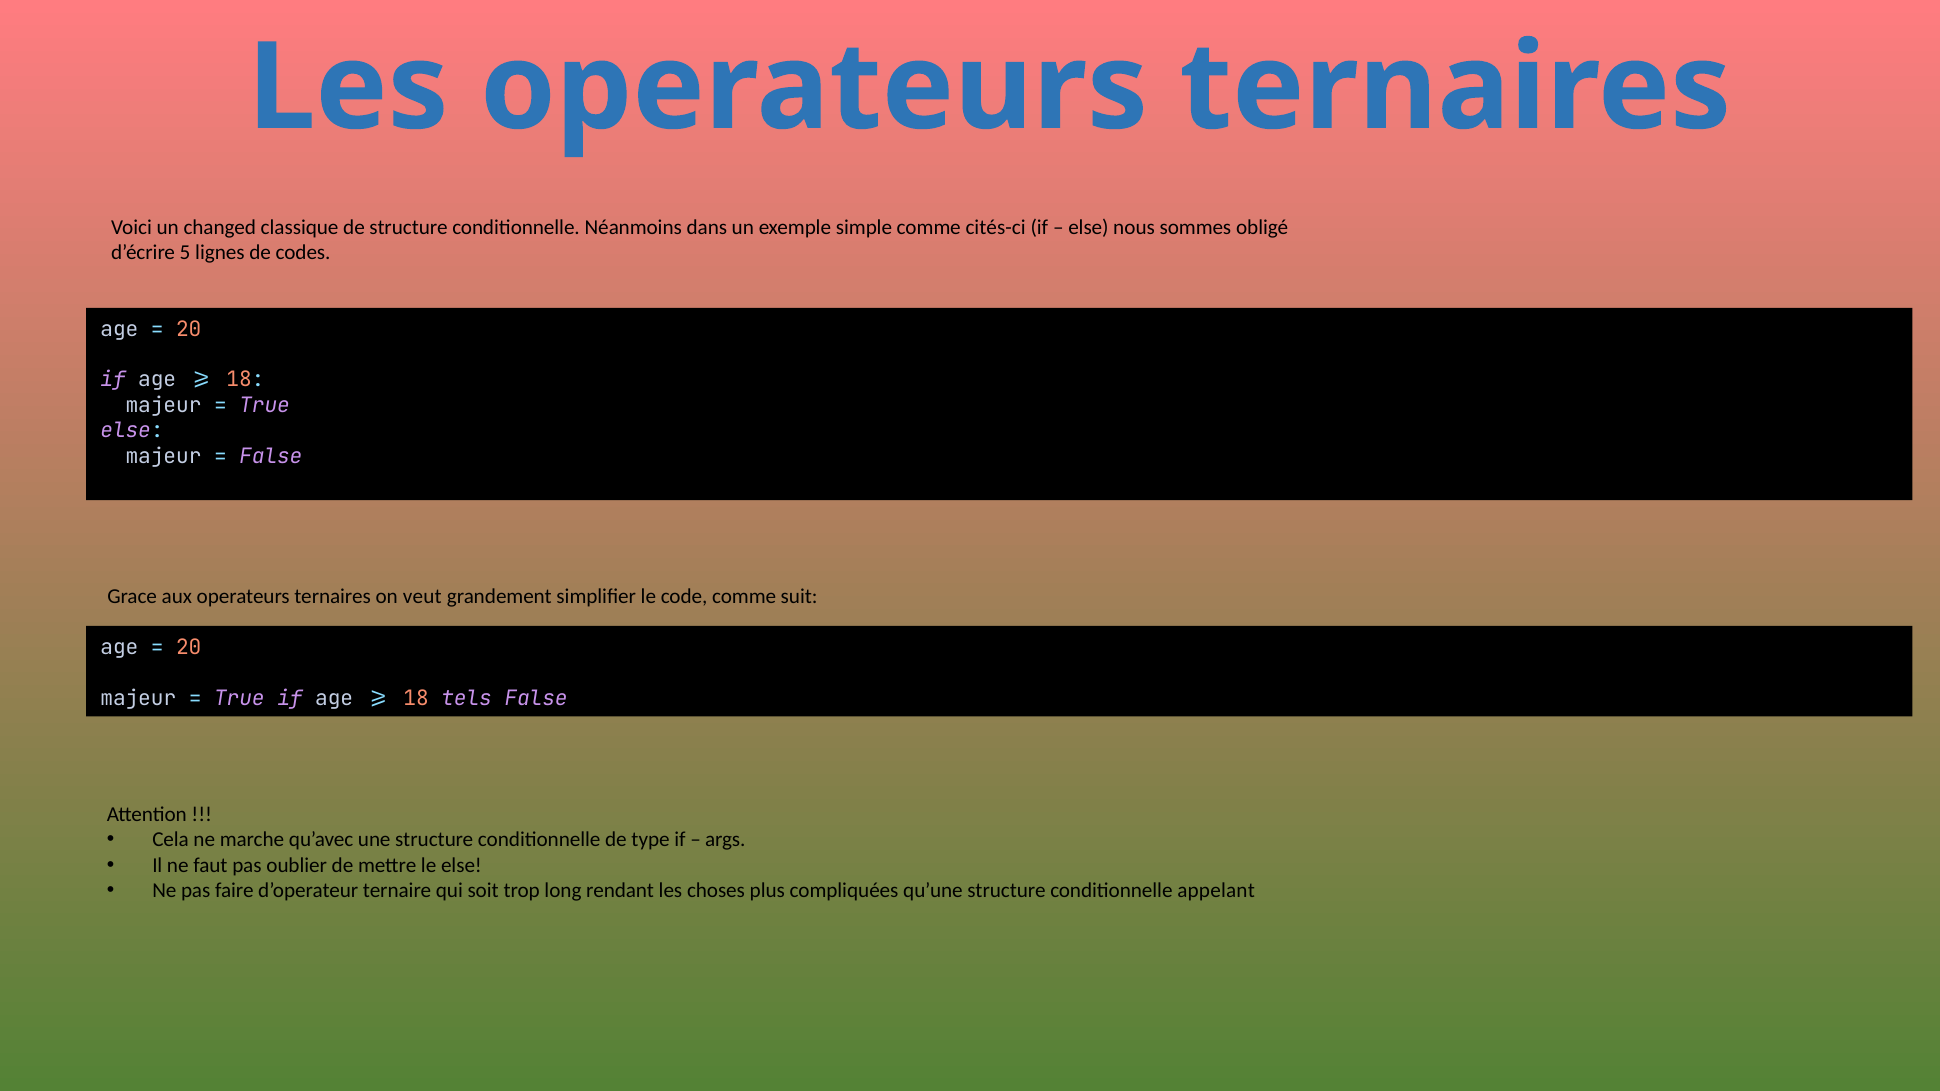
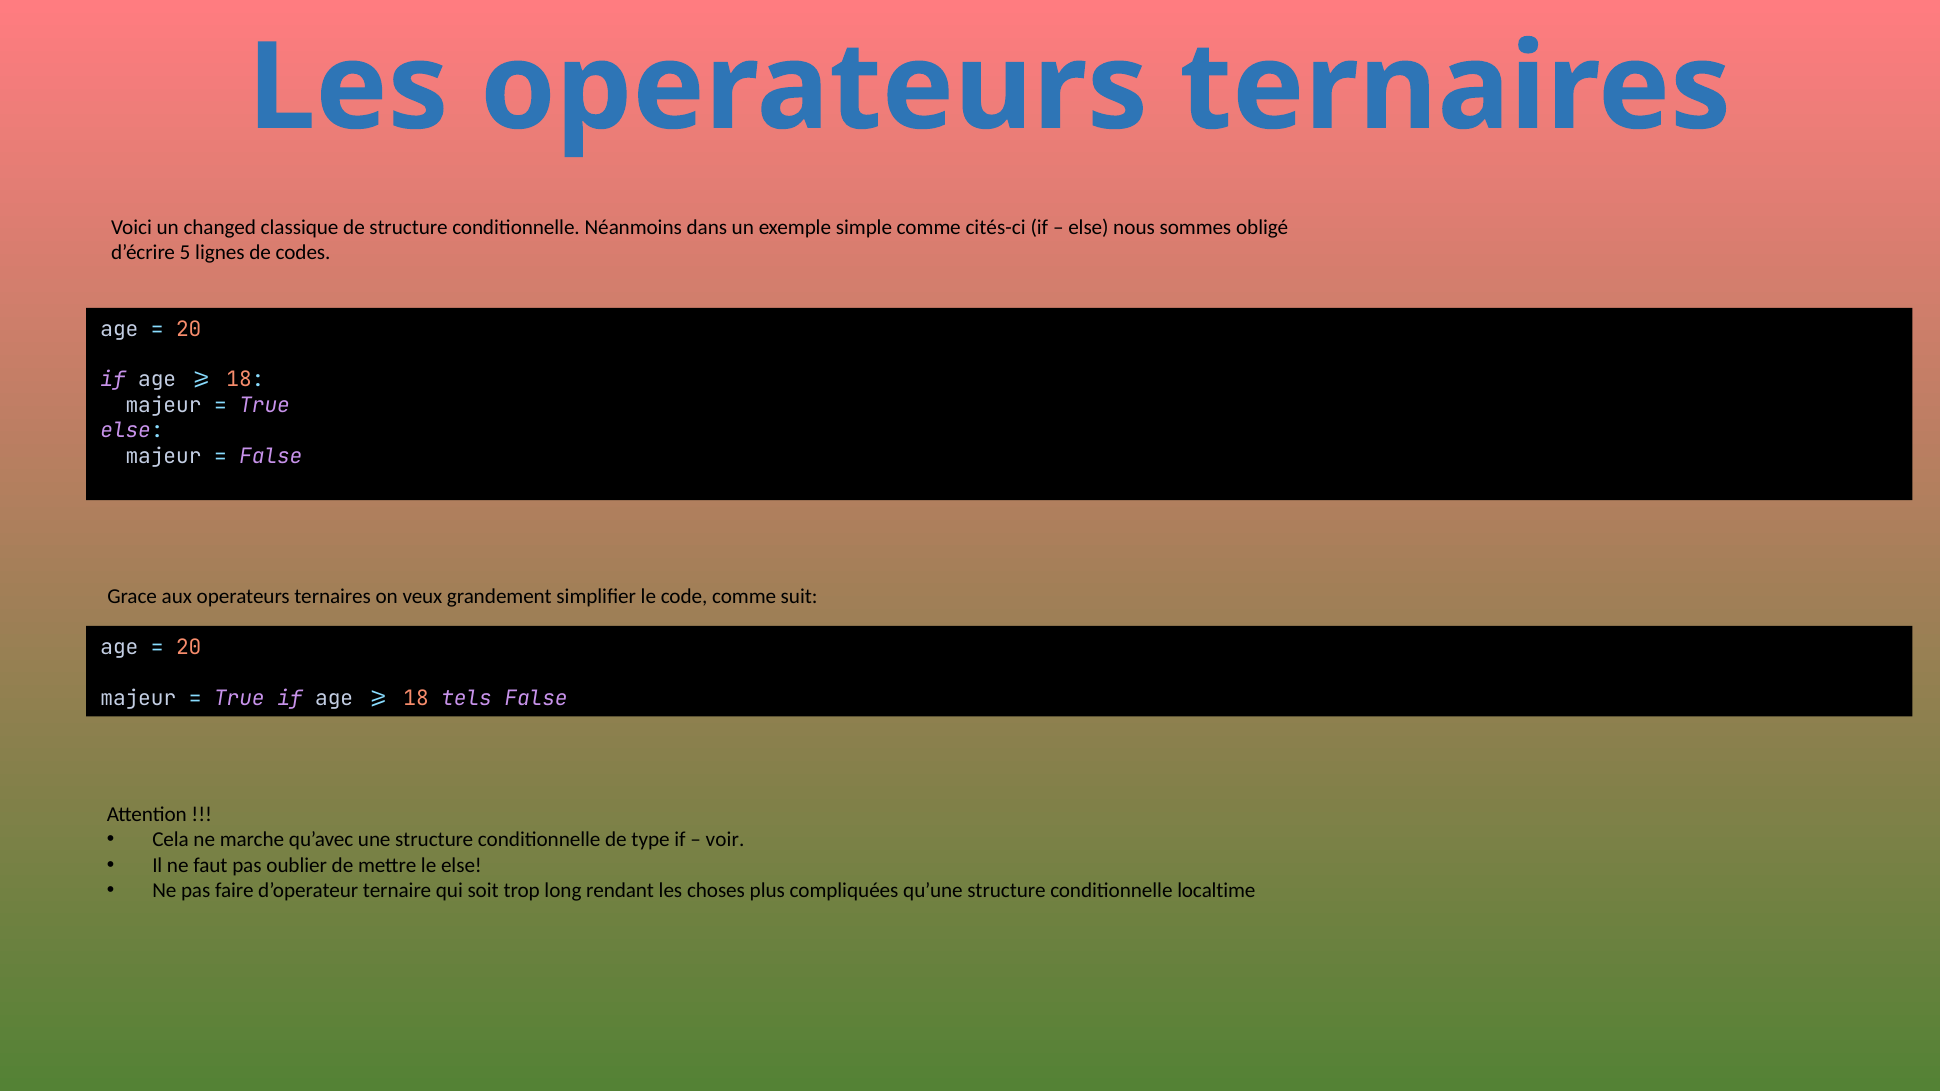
veut: veut -> veux (422, 597)
args: args -> voir (725, 840)
appelant: appelant -> localtime (1216, 891)
